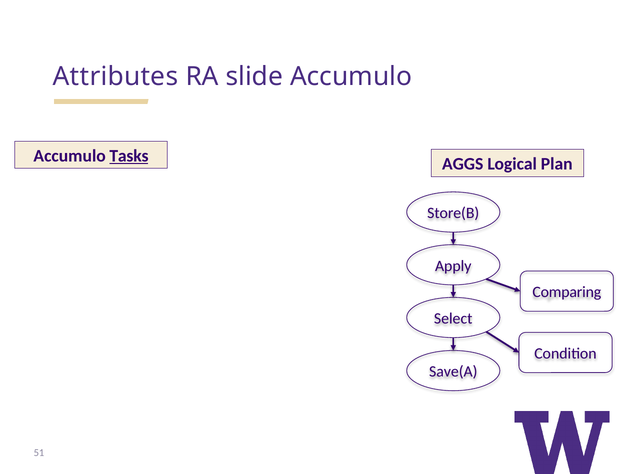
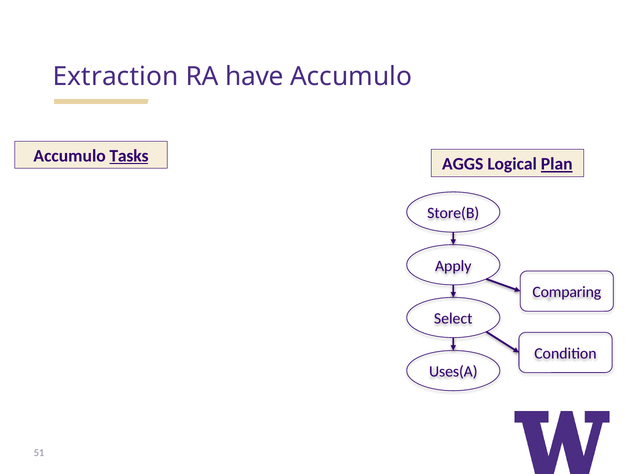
Attributes: Attributes -> Extraction (116, 77)
slide: slide -> have (254, 77)
Plan underline: none -> present (557, 164)
Save(A: Save(A -> Uses(A (453, 372)
